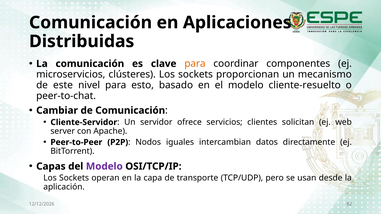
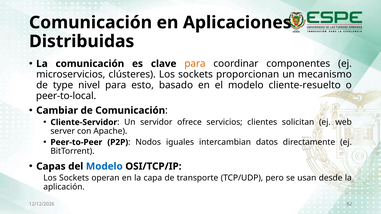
este: este -> type (63, 85)
peer-to-chat: peer-to-chat -> peer-to-local (66, 96)
Modelo colour: purple -> blue (104, 167)
